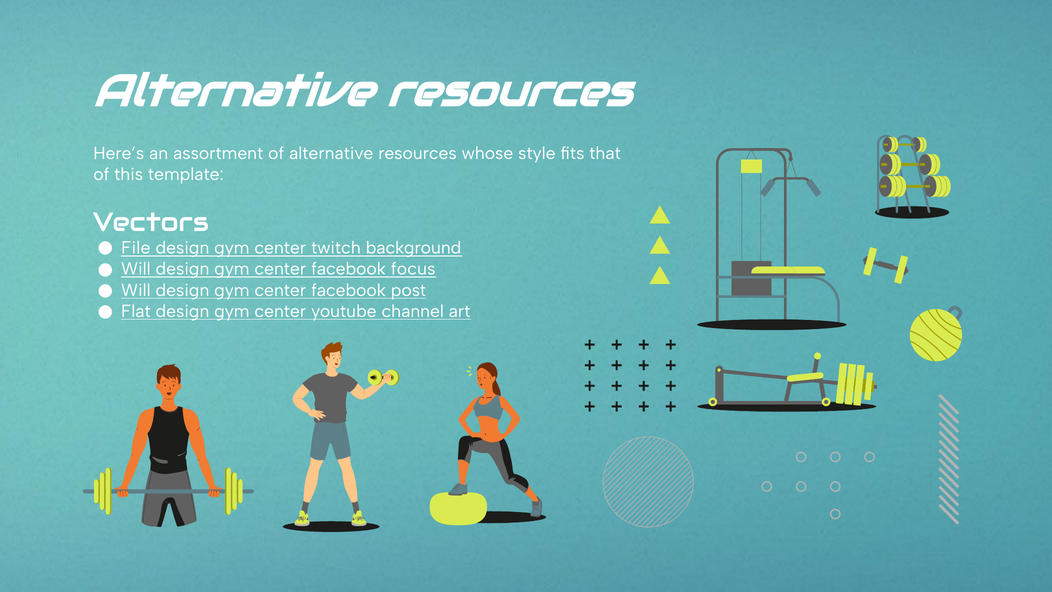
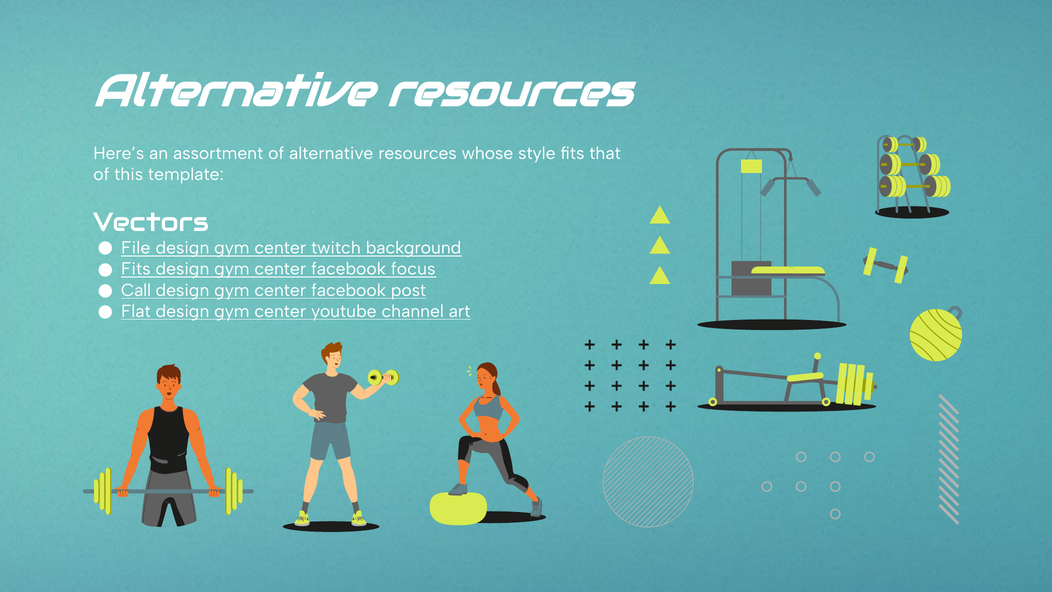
Will: Will -> Fits (136, 269)
Will: Will -> Call (136, 290)
